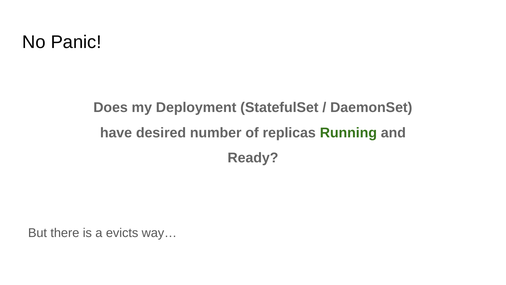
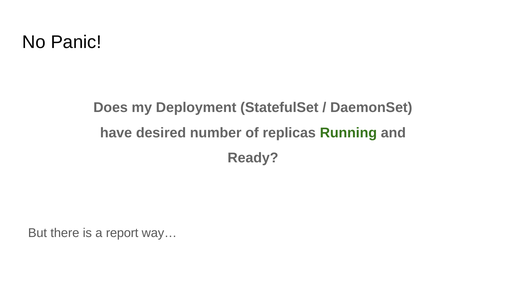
evicts: evicts -> report (122, 233)
